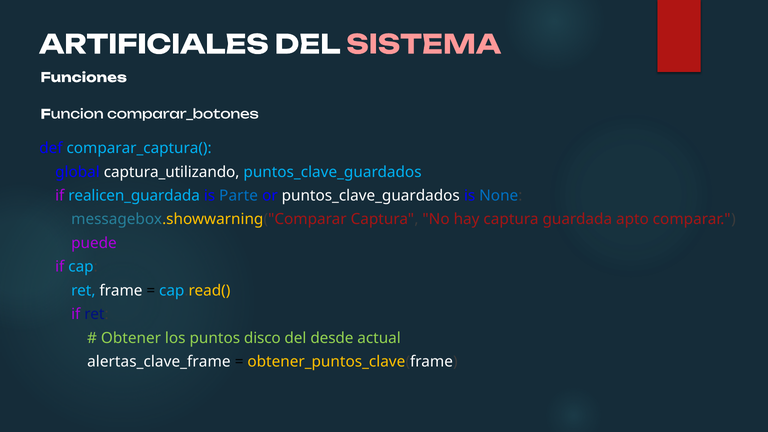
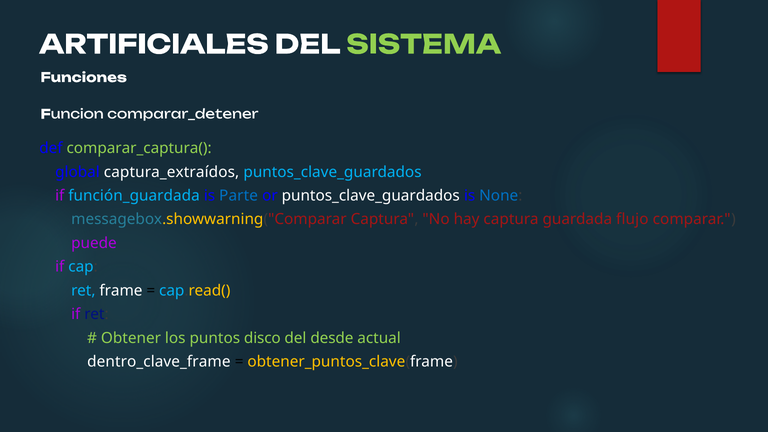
SISTEMA colour: pink -> light green (424, 45)
comparar_botones: comparar_botones -> comparar_detener (183, 114)
comparar_captura( colour: light blue -> light green (139, 148)
captura_utilizando: captura_utilizando -> captura_extraídos (172, 172)
realicen_guardada: realicen_guardada -> función_guardada (134, 196)
apto: apto -> flujo (632, 219)
alertas_clave_frame: alertas_clave_frame -> dentro_clave_frame (159, 362)
